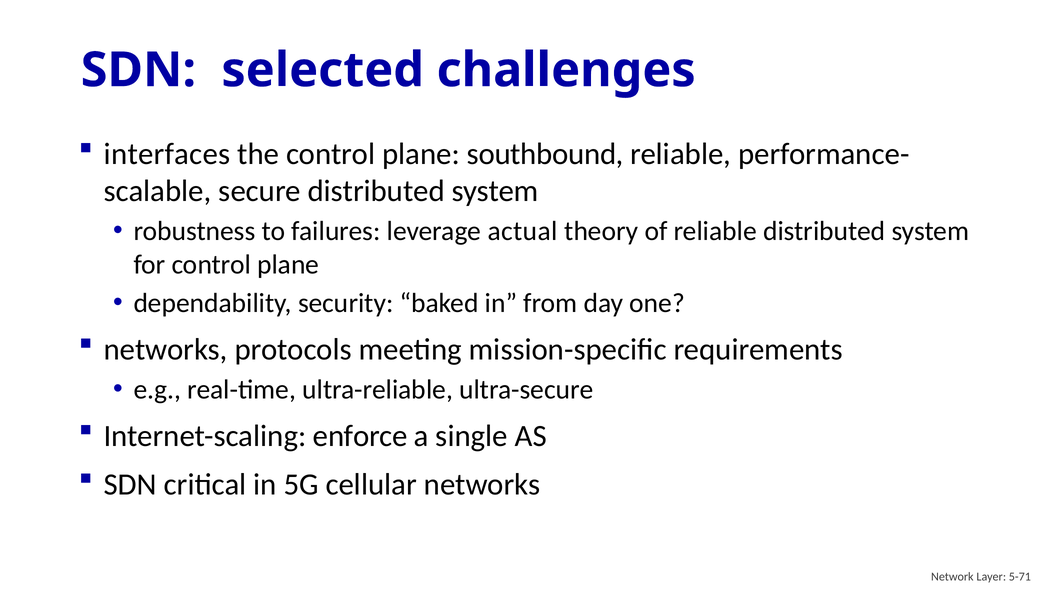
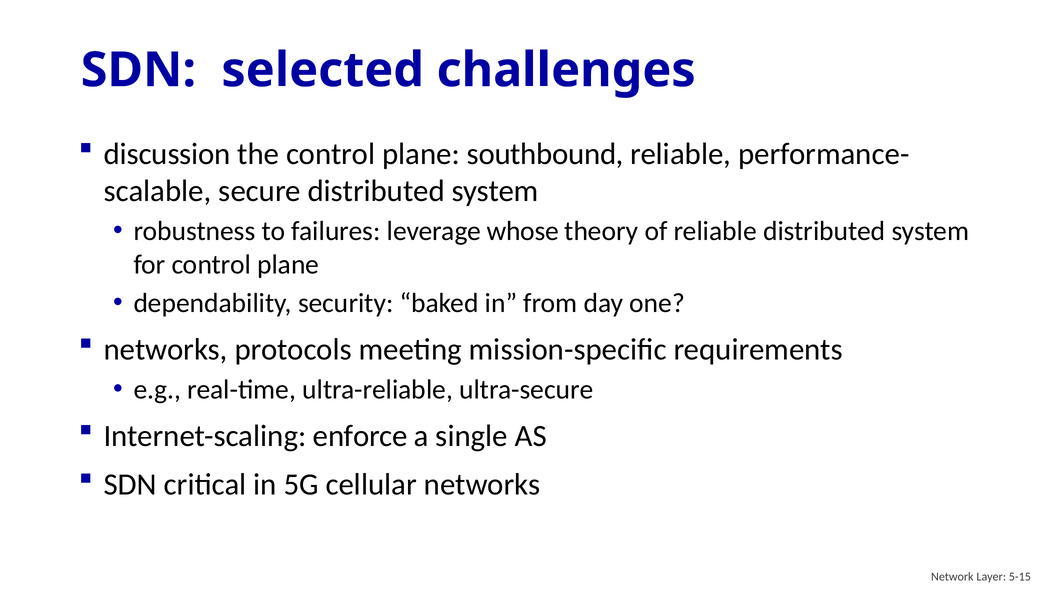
interfaces: interfaces -> discussion (167, 154)
actual: actual -> whose (523, 231)
5-71: 5-71 -> 5-15 (1020, 576)
